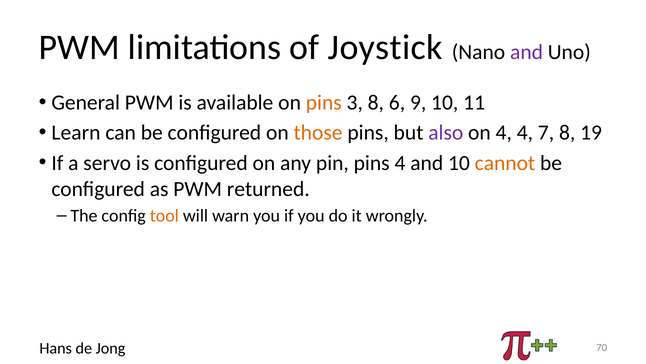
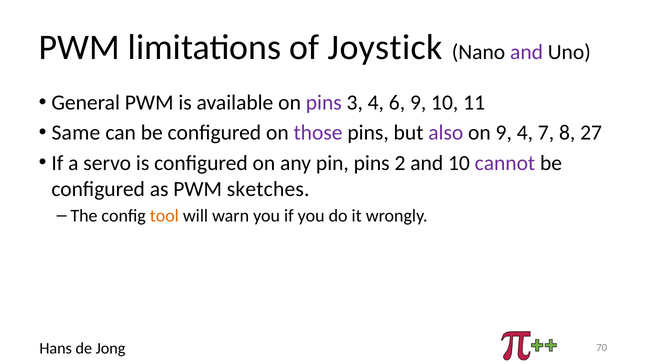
pins colour: orange -> purple (324, 102)
3 8: 8 -> 4 (376, 102)
Learn: Learn -> Same (76, 133)
those colour: orange -> purple (318, 133)
on 4: 4 -> 9 (504, 133)
19: 19 -> 27 (591, 133)
pins 4: 4 -> 2 (400, 163)
cannot colour: orange -> purple (505, 163)
returned: returned -> sketches (268, 189)
